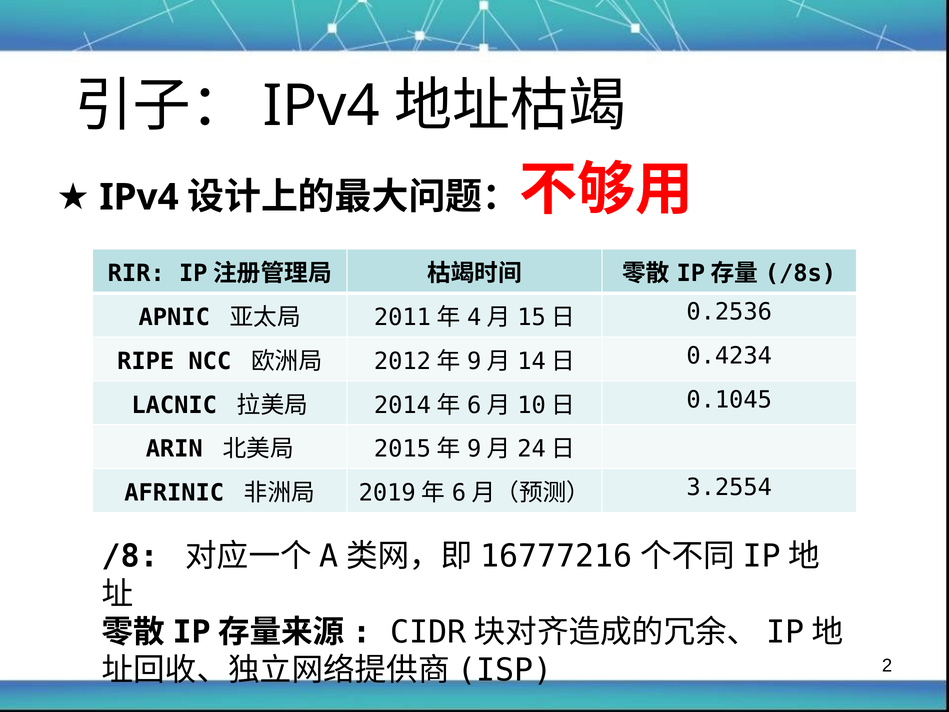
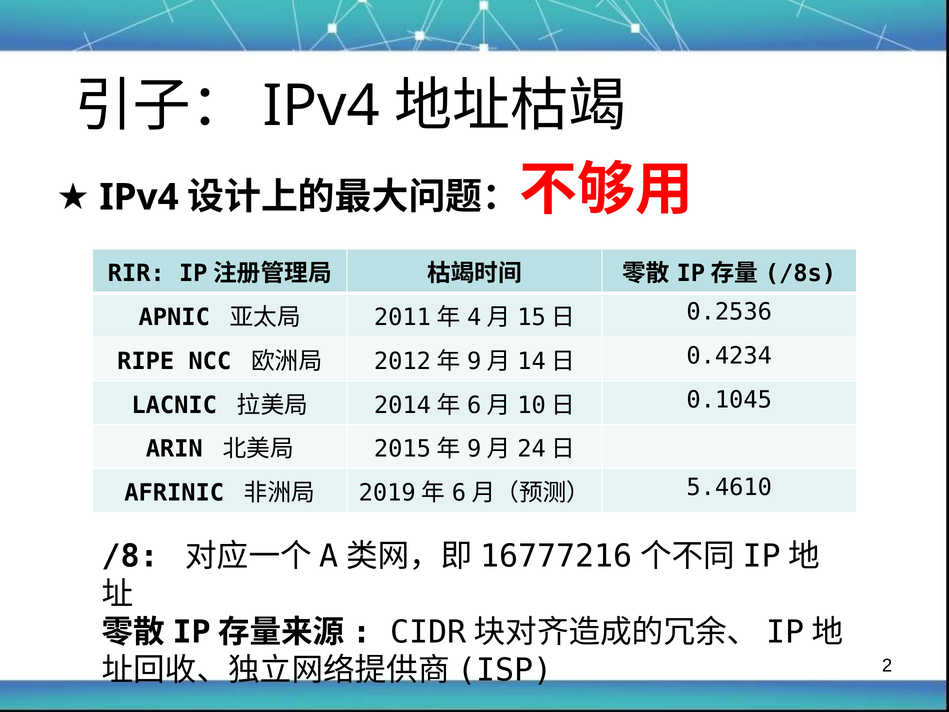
3.2554: 3.2554 -> 5.4610 (729, 487)
